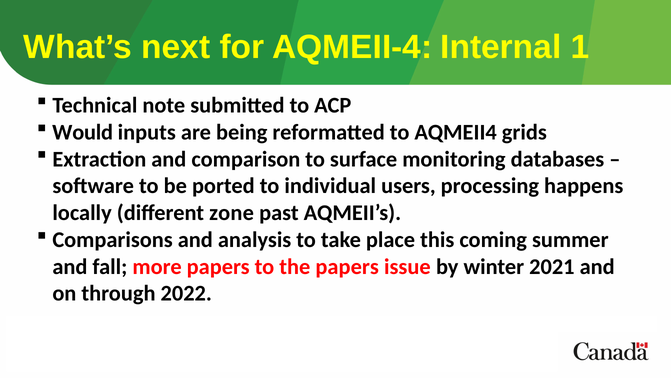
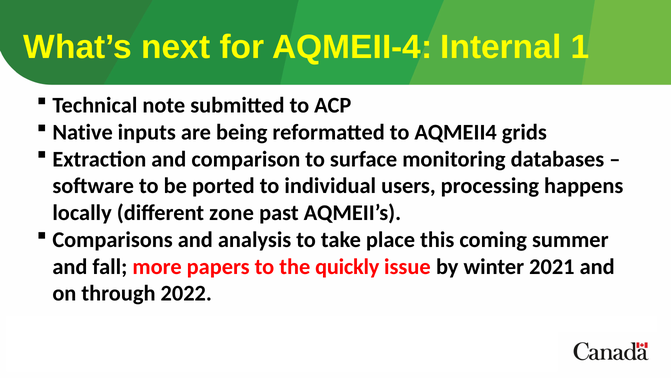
Would: Would -> Native (83, 132)
the papers: papers -> quickly (347, 266)
